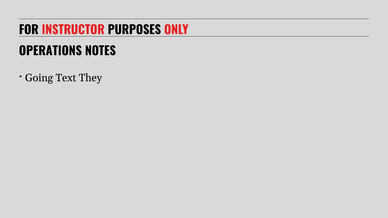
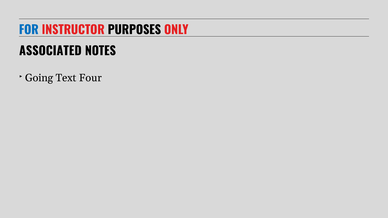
FOR colour: black -> blue (29, 30)
OPERATIONS: OPERATIONS -> ASSOCIATED (50, 51)
They: They -> Four (90, 78)
